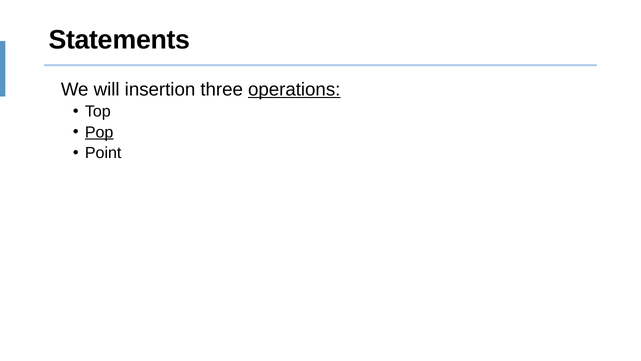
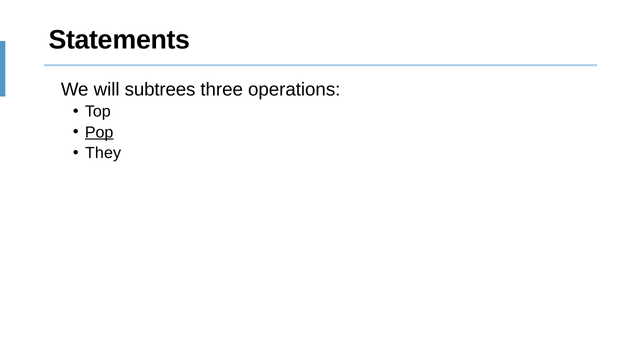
insertion: insertion -> subtrees (160, 89)
operations underline: present -> none (294, 89)
Point: Point -> They (103, 153)
